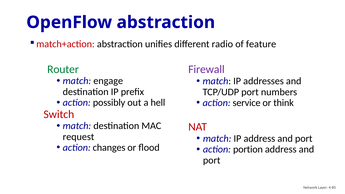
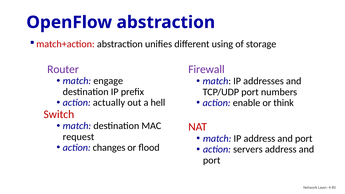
radio: radio -> using (222, 44)
feature: feature -> storage (261, 44)
Router colour: green -> purple (63, 69)
possibly: possibly -> actually (109, 103)
service: service -> enable (247, 103)
portion: portion -> servers (248, 149)
